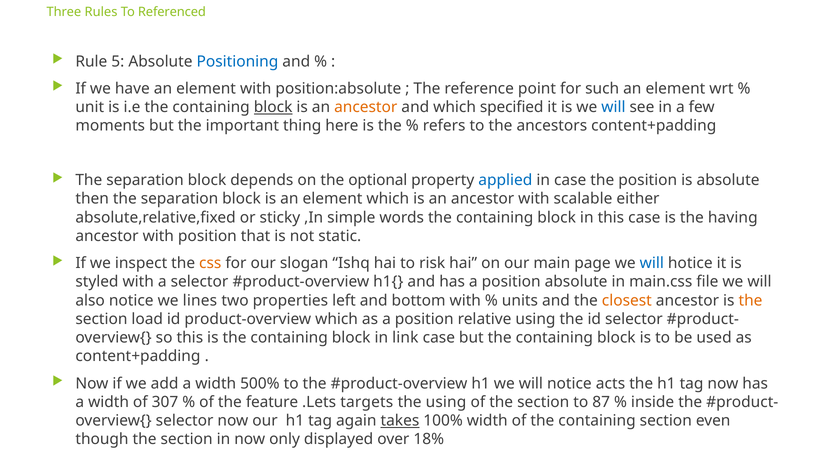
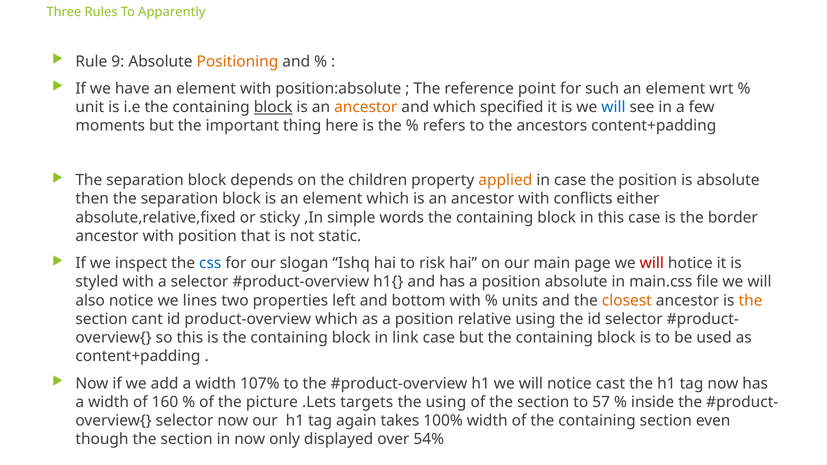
Referenced: Referenced -> Apparently (172, 12)
5: 5 -> 9 (118, 61)
Positioning colour: blue -> orange (237, 61)
optional: optional -> children (378, 180)
applied colour: blue -> orange (505, 180)
scalable: scalable -> conflicts (583, 199)
having: having -> border (733, 218)
css colour: orange -> blue (210, 263)
will colour: blue -> red (652, 263)
load: load -> cant (147, 319)
500%: 500% -> 107% (260, 384)
acts: acts -> cast (610, 384)
307: 307 -> 160 (165, 402)
feature: feature -> picture (272, 402)
87: 87 -> 57 (601, 402)
takes underline: present -> none (400, 421)
18%: 18% -> 54% (429, 439)
